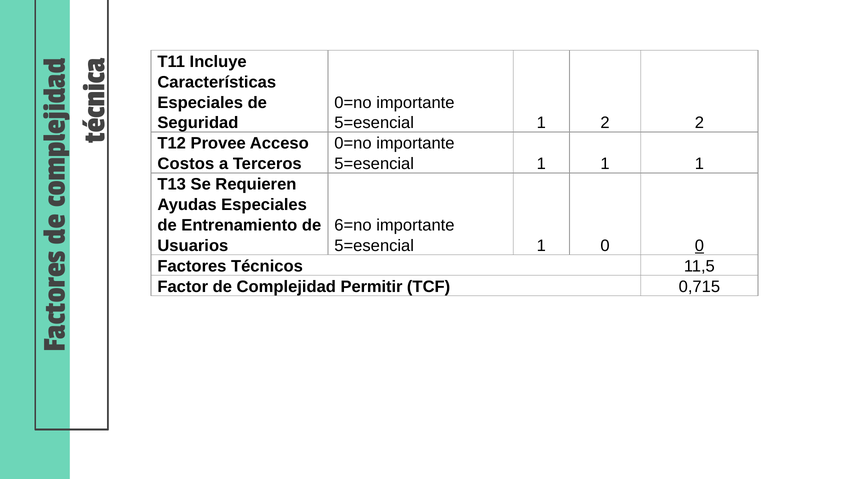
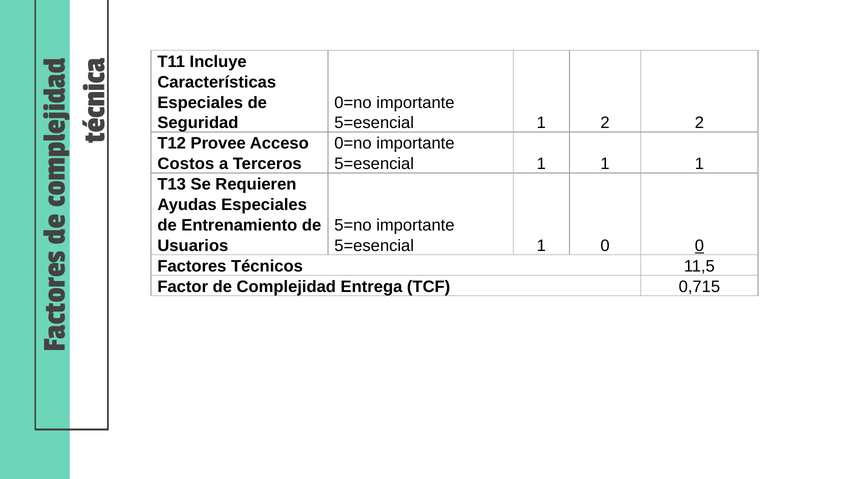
6=no: 6=no -> 5=no (353, 225)
Permitir: Permitir -> Entrega (371, 287)
